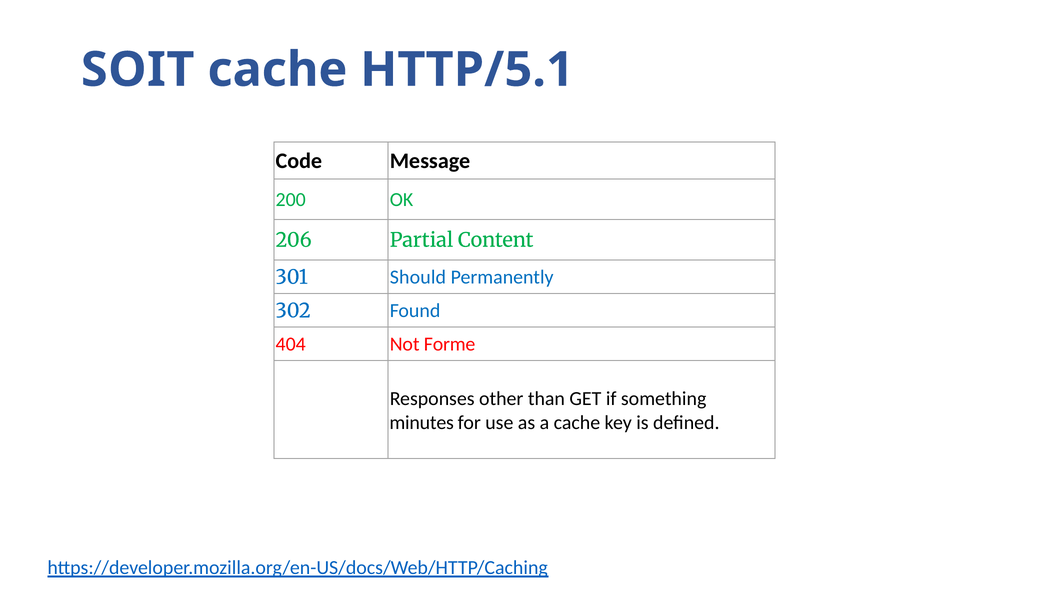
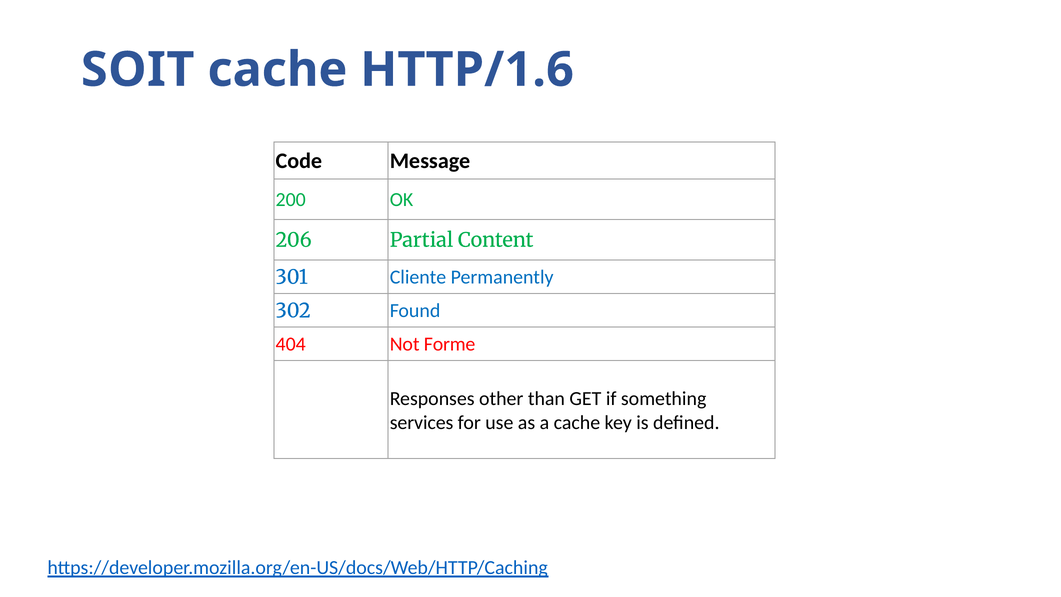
HTTP/5.1: HTTP/5.1 -> HTTP/1.6 (467, 70)
Should: Should -> Cliente (418, 277)
minutes: minutes -> services (422, 423)
